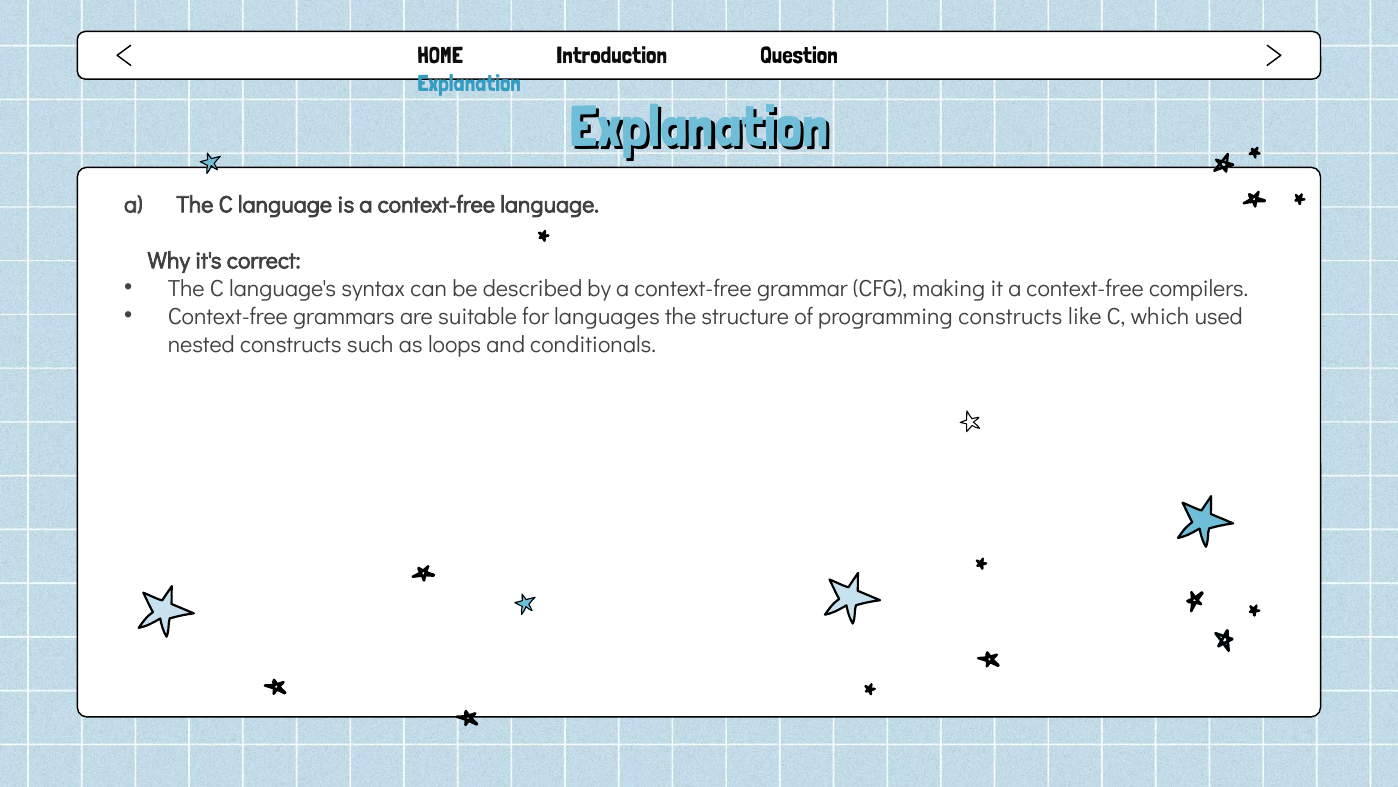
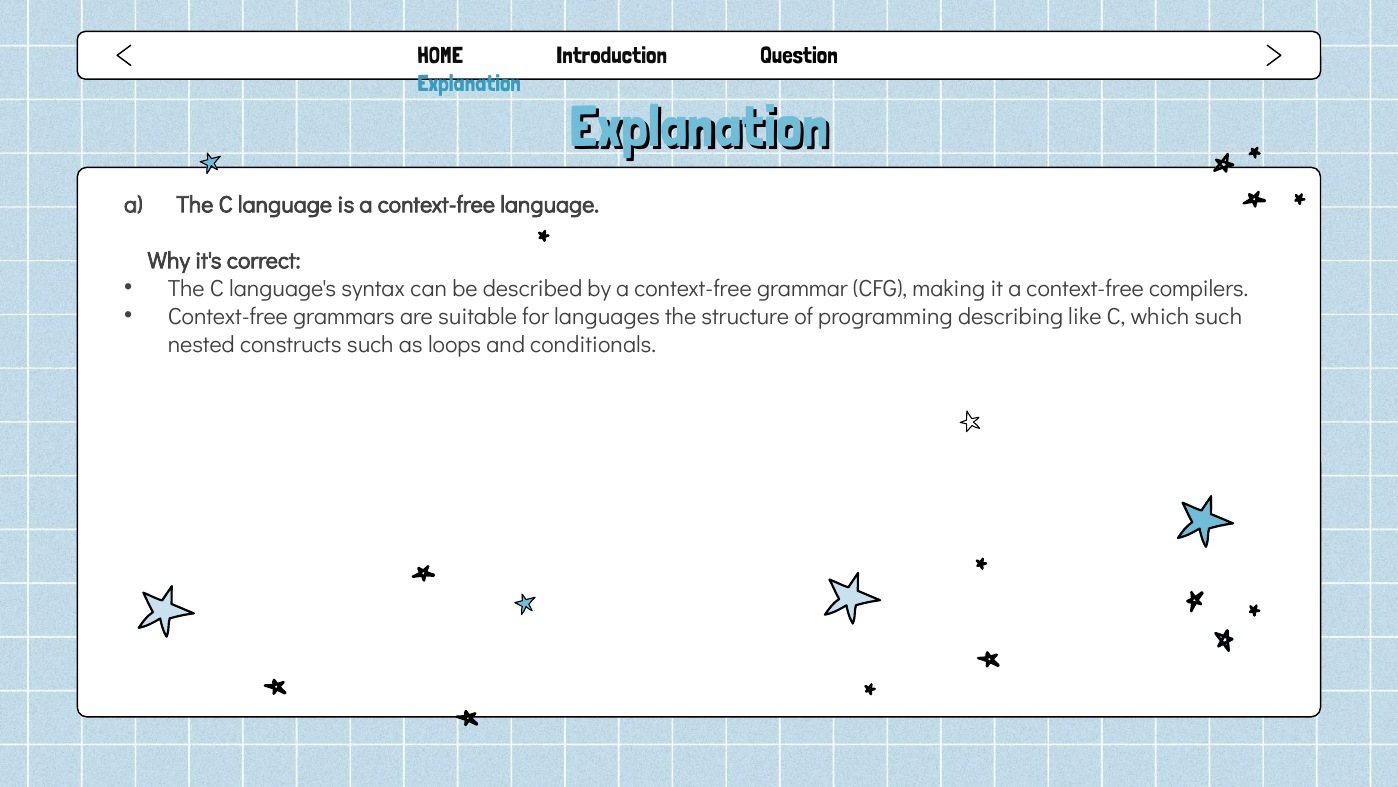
programming constructs: constructs -> describing (1011, 316)
which used: used -> such (1218, 316)
